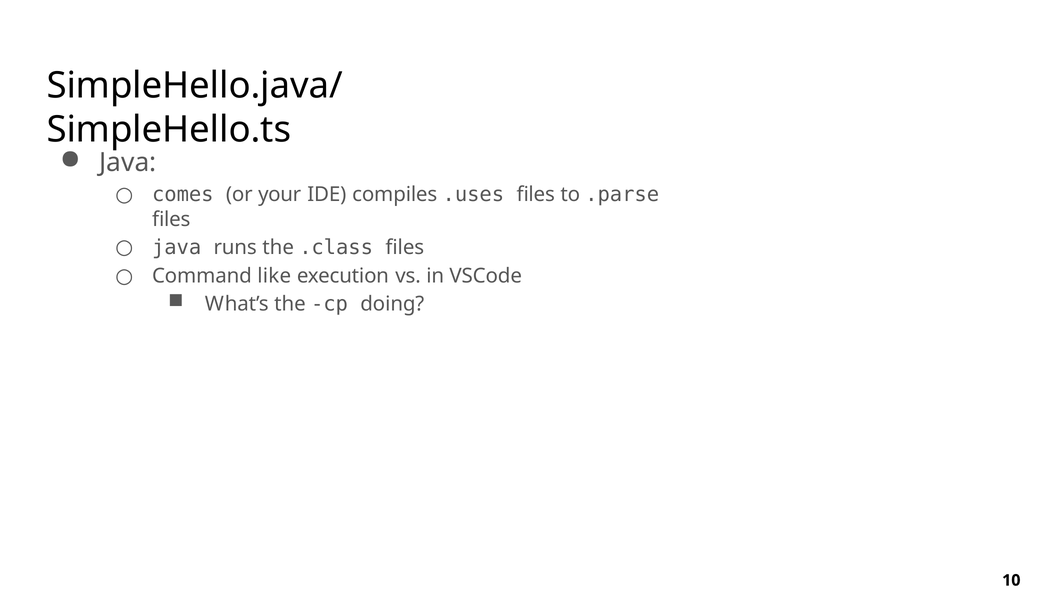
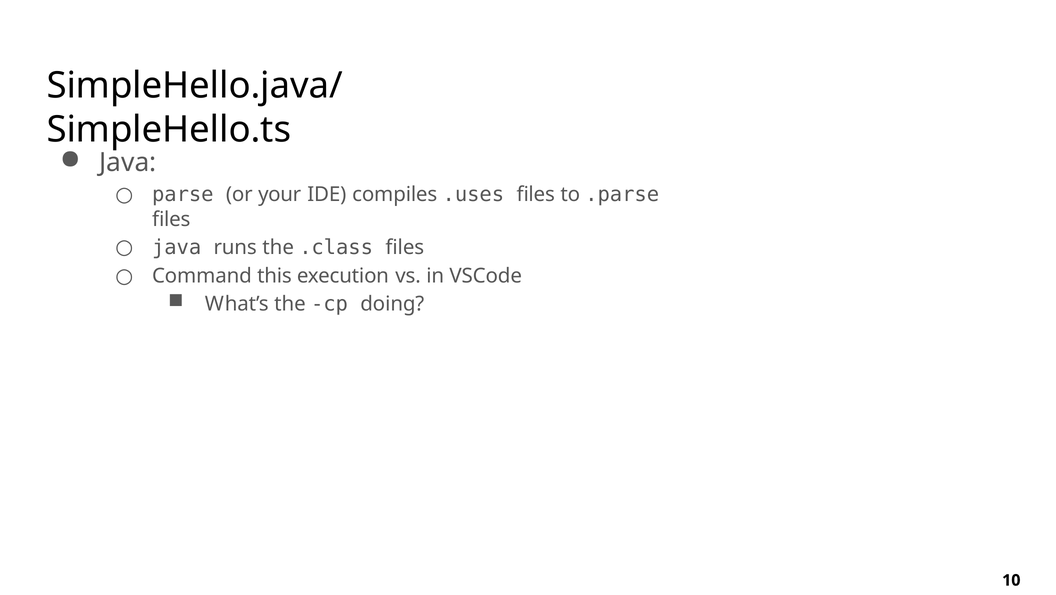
comes: comes -> parse (183, 195)
like: like -> this (274, 276)
